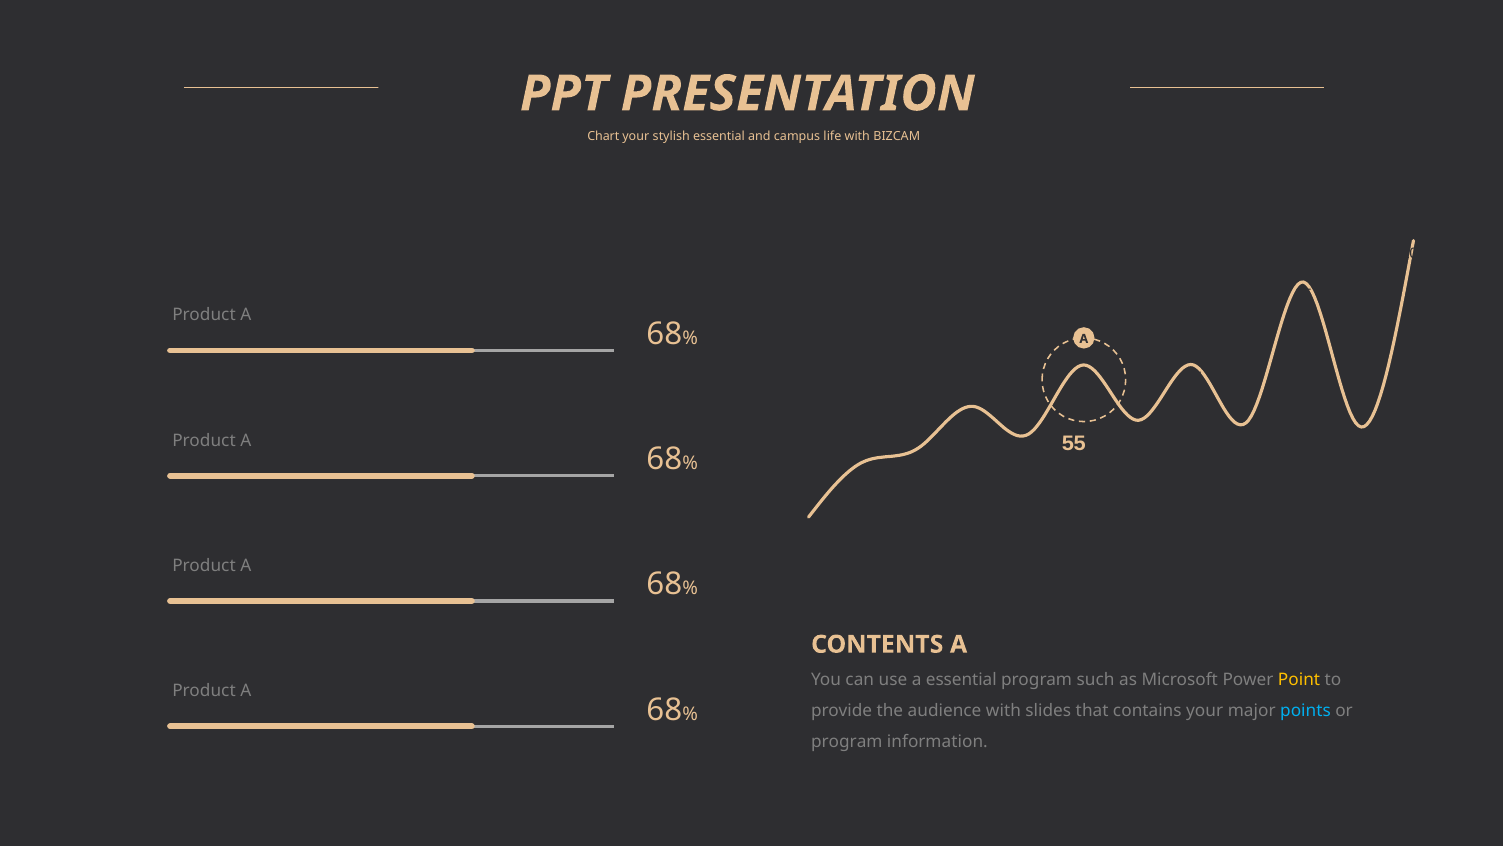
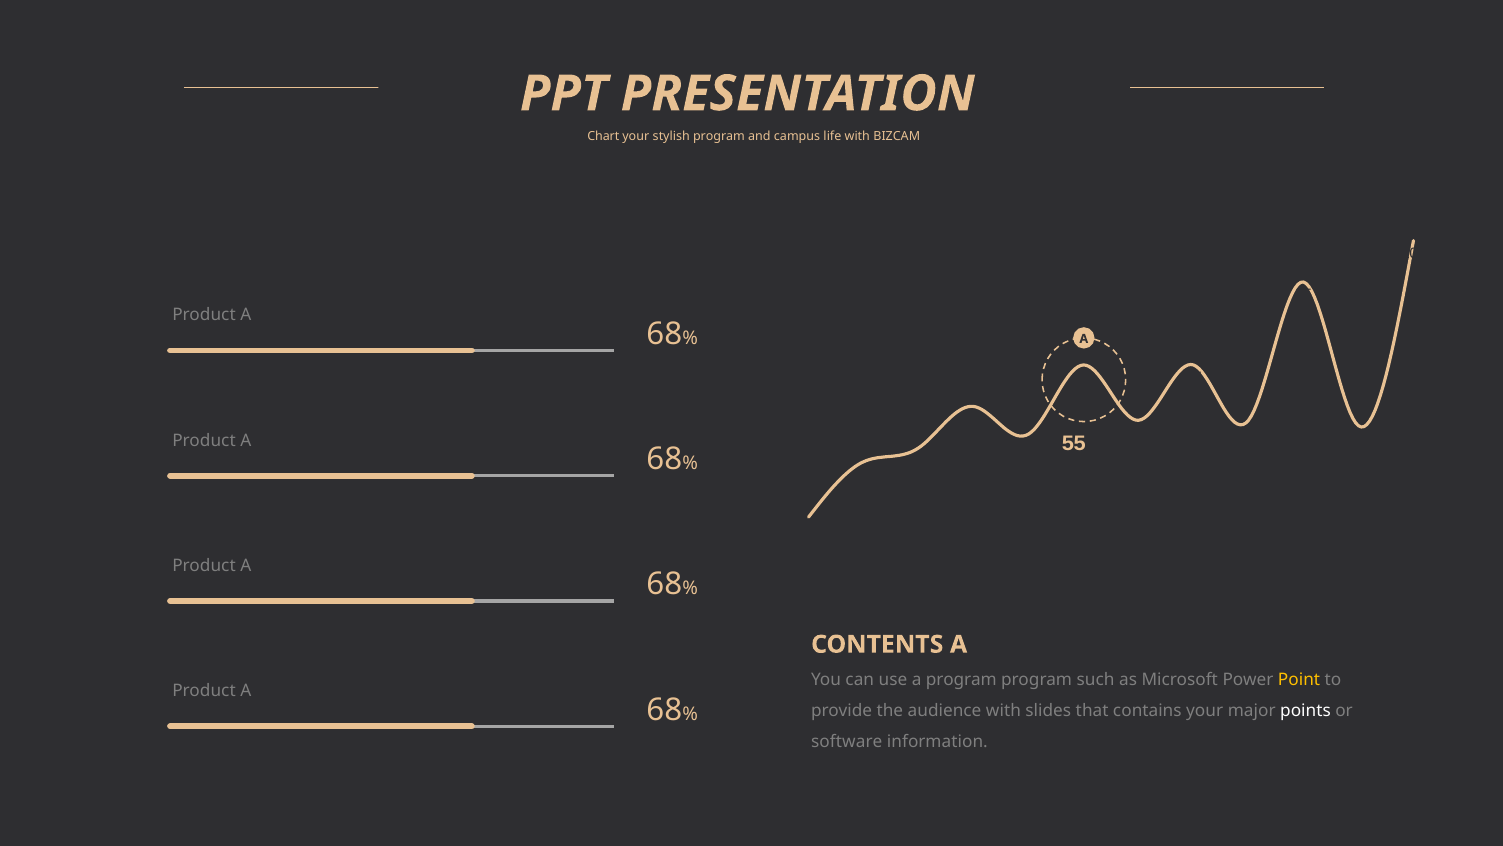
stylish essential: essential -> program (719, 136)
a essential: essential -> program (961, 679)
points colour: light blue -> white (1305, 710)
program: program -> software (847, 741)
